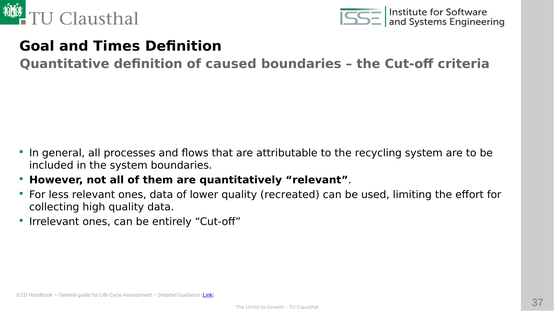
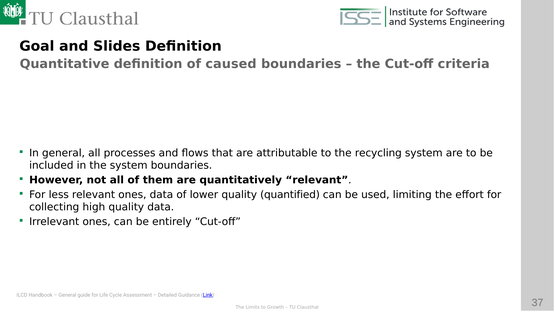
Times: Times -> Slides (117, 46)
recreated: recreated -> quantified (290, 195)
